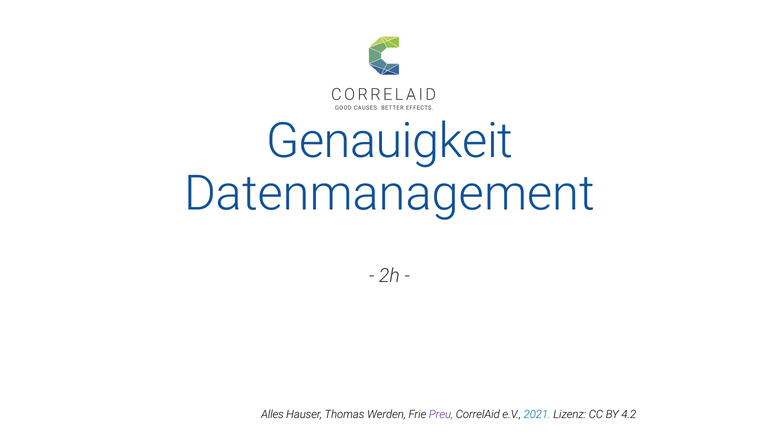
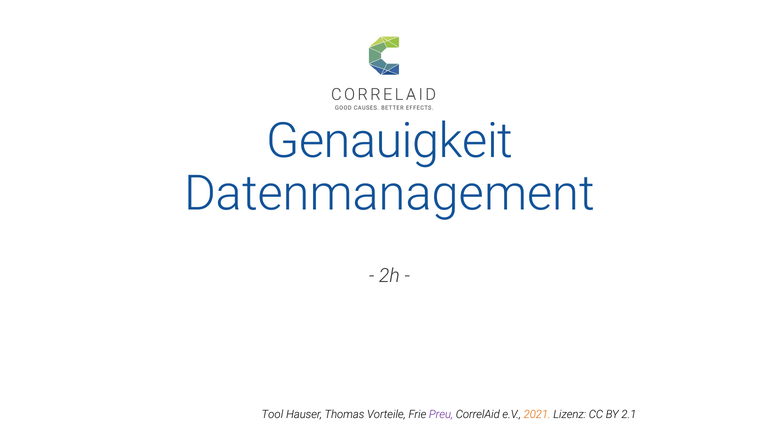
Alles: Alles -> Tool (272, 414)
Werden: Werden -> Vorteile (386, 414)
2021 colour: blue -> orange (537, 414)
4.2: 4.2 -> 2.1 (629, 414)
